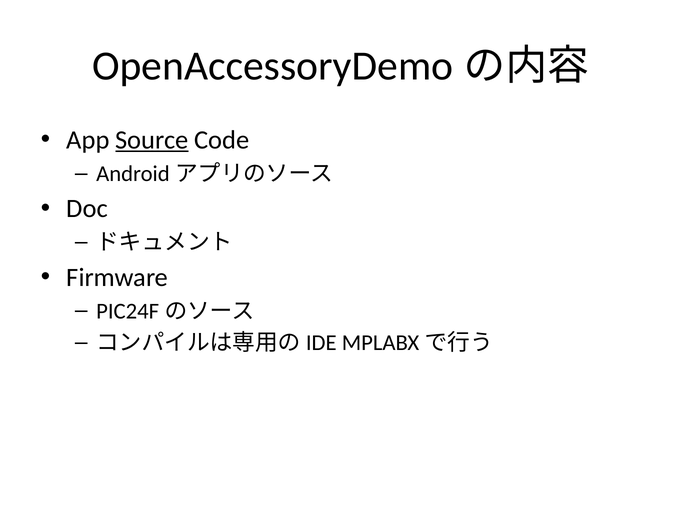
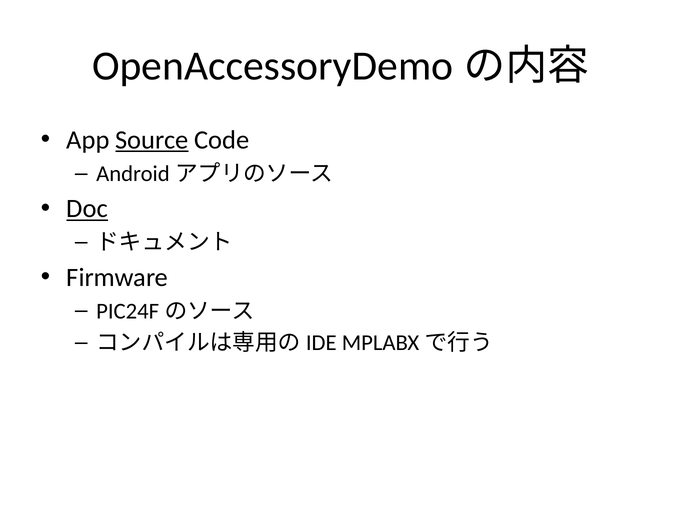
Doc underline: none -> present (87, 209)
